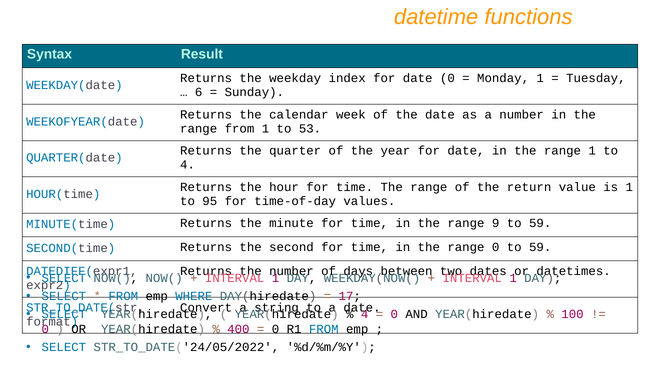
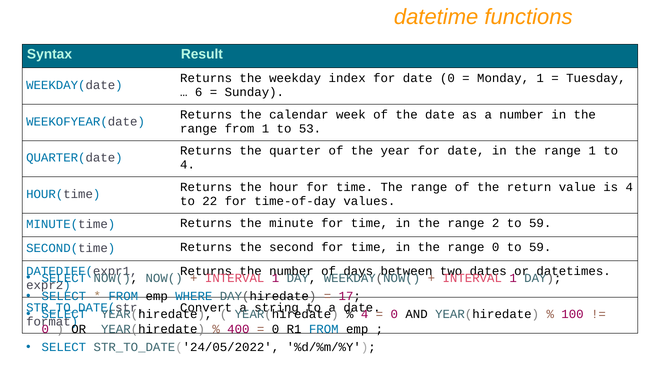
is 1: 1 -> 4 (629, 187)
95: 95 -> 22 (210, 201)
9: 9 -> 2 (496, 224)
